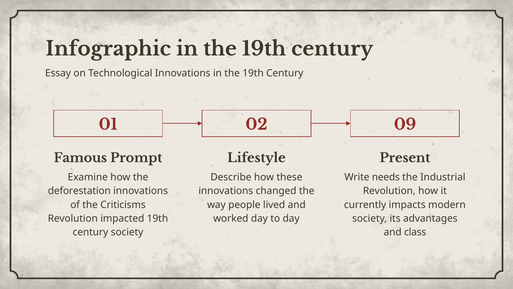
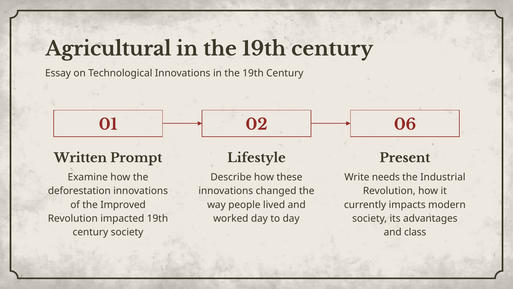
Infographic: Infographic -> Agricultural (108, 49)
09: 09 -> 06 (405, 124)
Famous: Famous -> Written (80, 158)
Criticisms: Criticisms -> Improved (123, 204)
